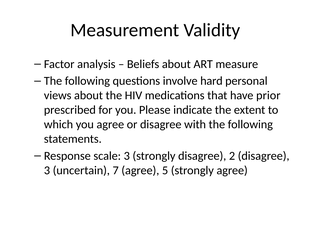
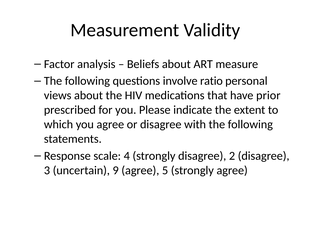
hard: hard -> ratio (211, 81)
scale 3: 3 -> 4 (127, 156)
7: 7 -> 9 (116, 171)
